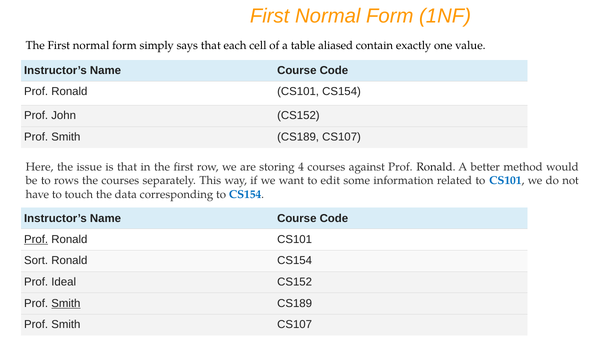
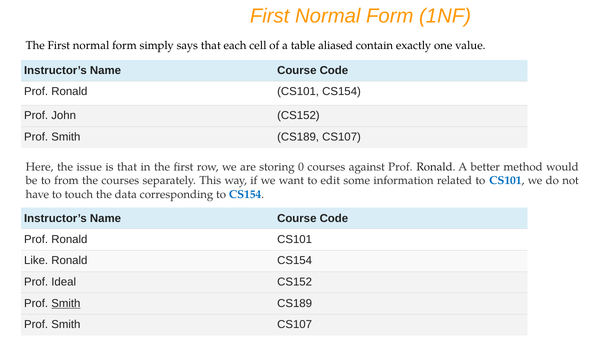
4: 4 -> 0 (301, 167)
rows: rows -> from (66, 180)
Prof underline: present -> none (36, 239)
Sort: Sort -> Like (36, 260)
